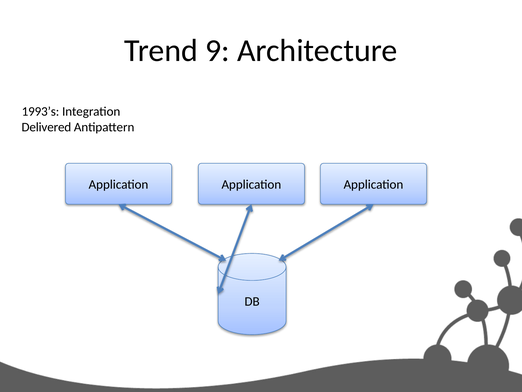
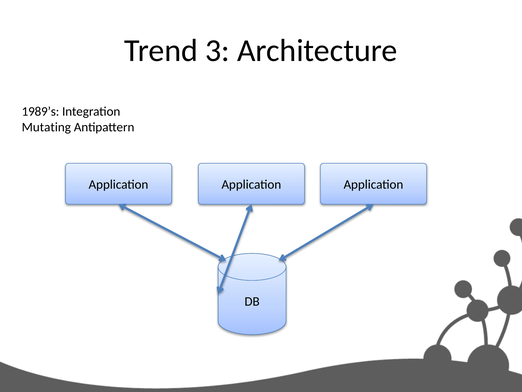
9: 9 -> 3 (217, 51)
1993’s: 1993’s -> 1989’s (40, 111)
Delivered: Delivered -> Mutating (46, 127)
